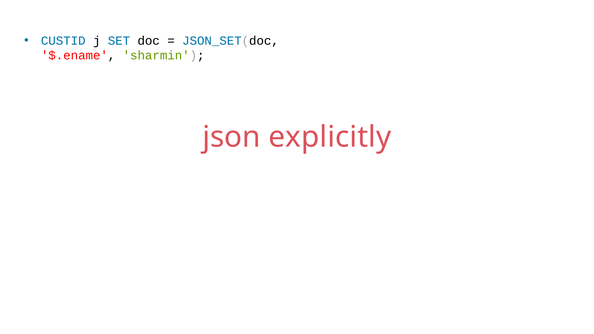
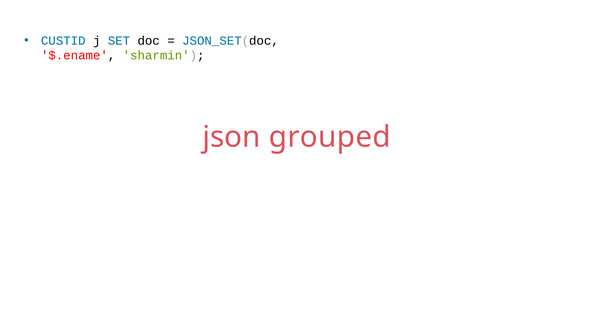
explicitly: explicitly -> grouped (330, 137)
